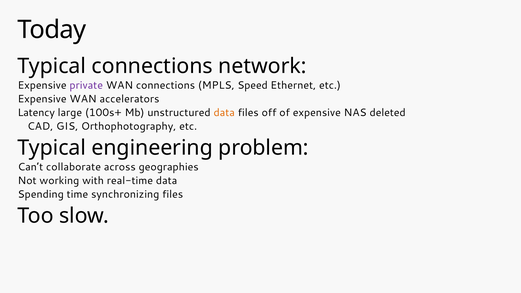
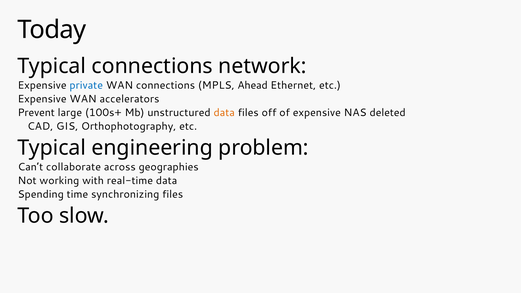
private colour: purple -> blue (86, 85)
Speed: Speed -> Ahead (253, 85)
Latency: Latency -> Prevent (36, 113)
